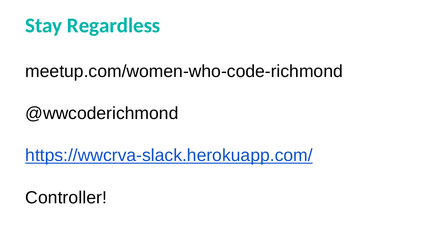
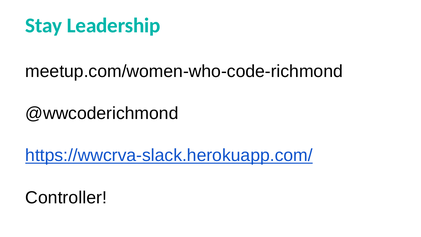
Regardless: Regardless -> Leadership (114, 26)
